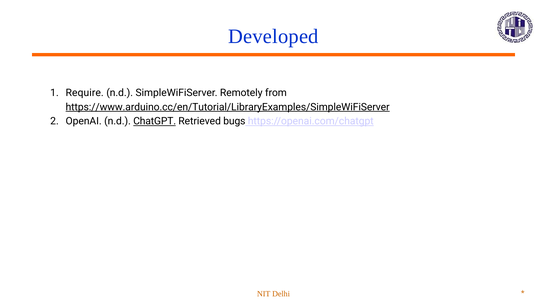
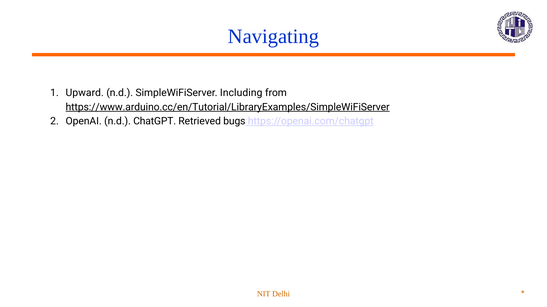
Developed: Developed -> Navigating (273, 37)
Require: Require -> Upward (85, 93)
Remotely: Remotely -> Including (241, 93)
ChatGPT underline: present -> none (155, 121)
